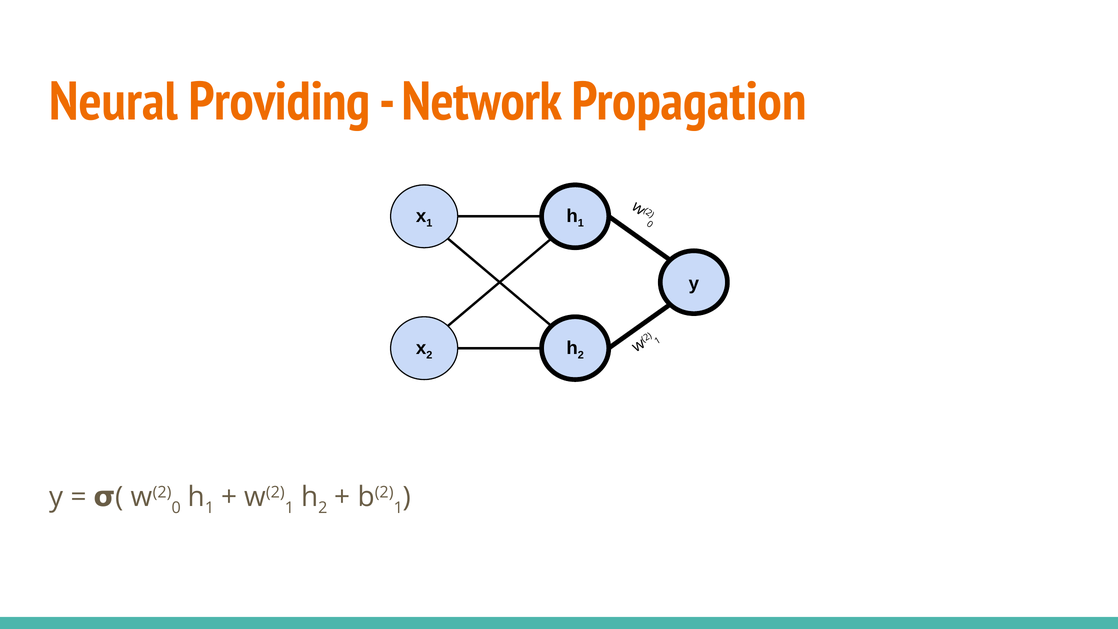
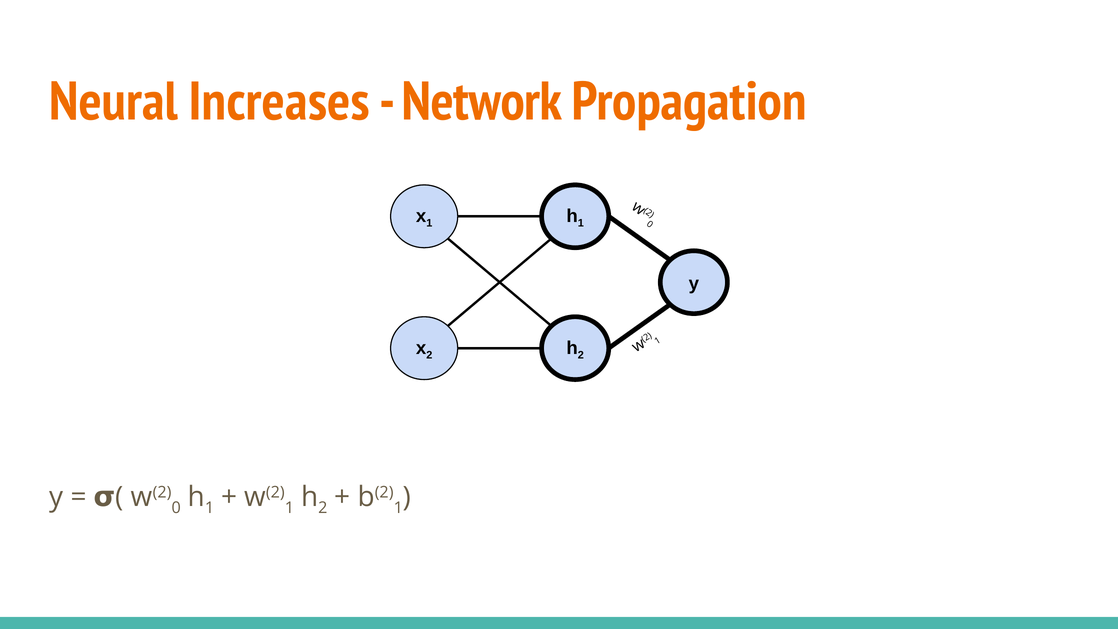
Providing: Providing -> Increases (279, 102)
